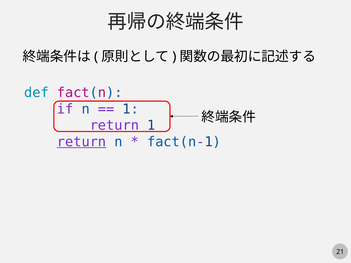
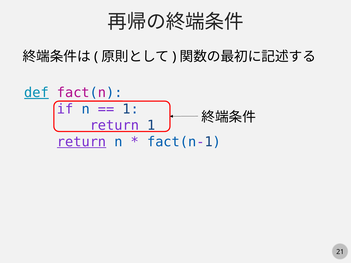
def underline: none -> present (36, 93)
